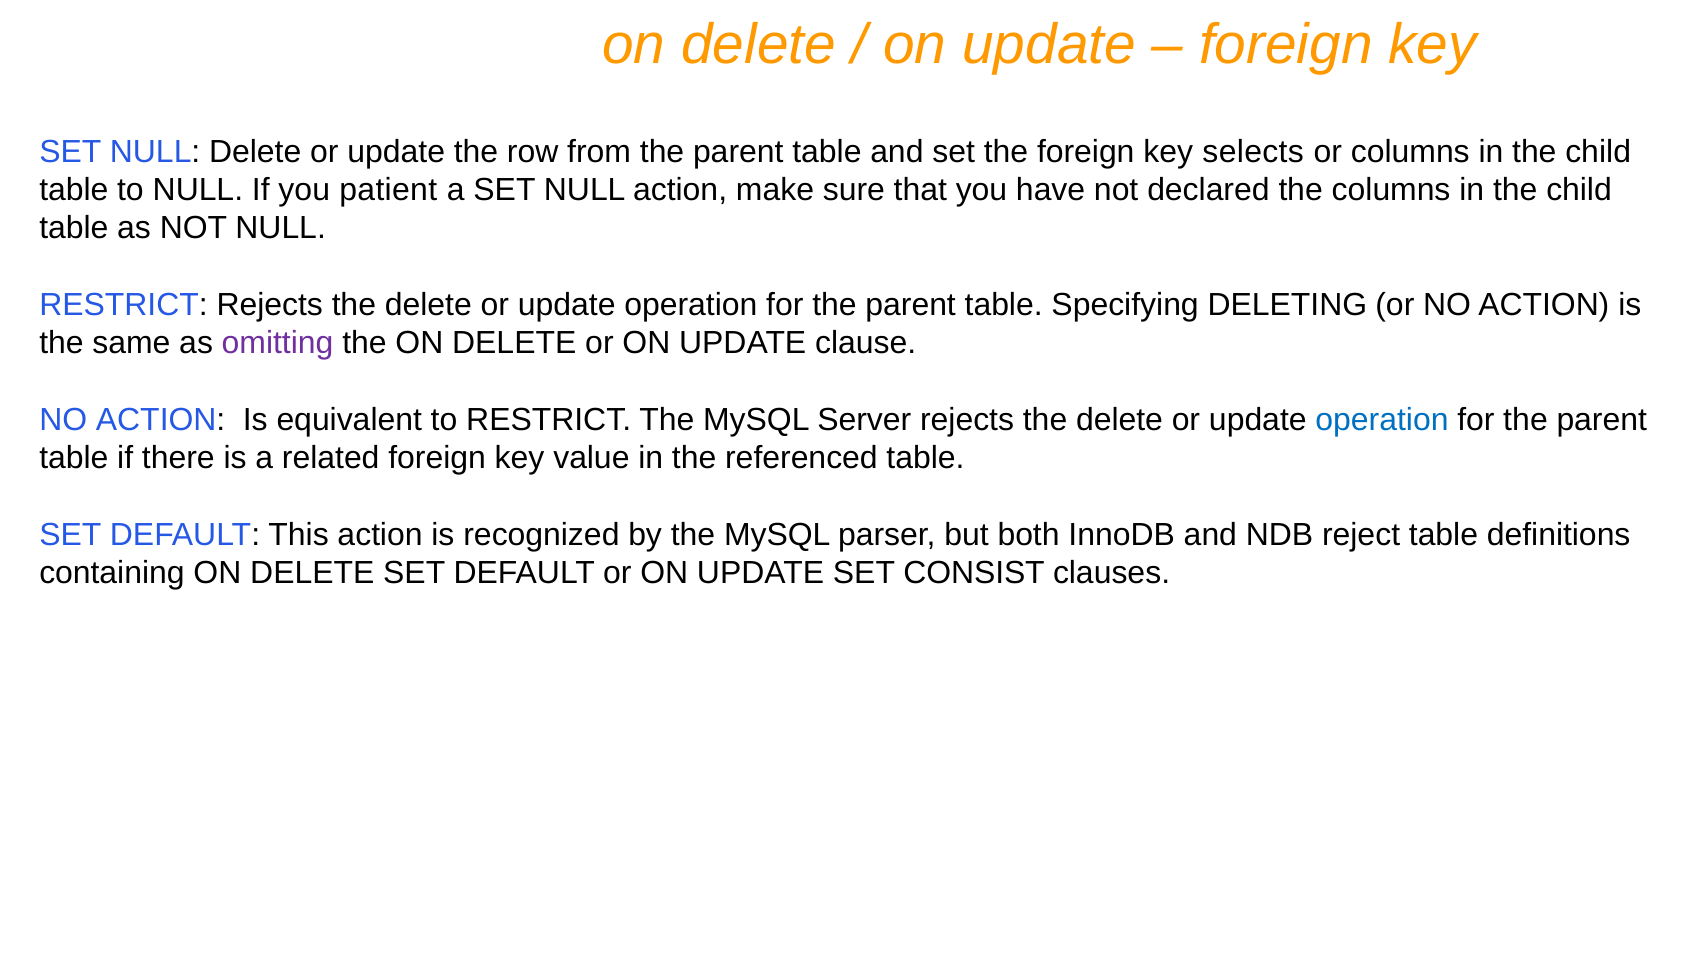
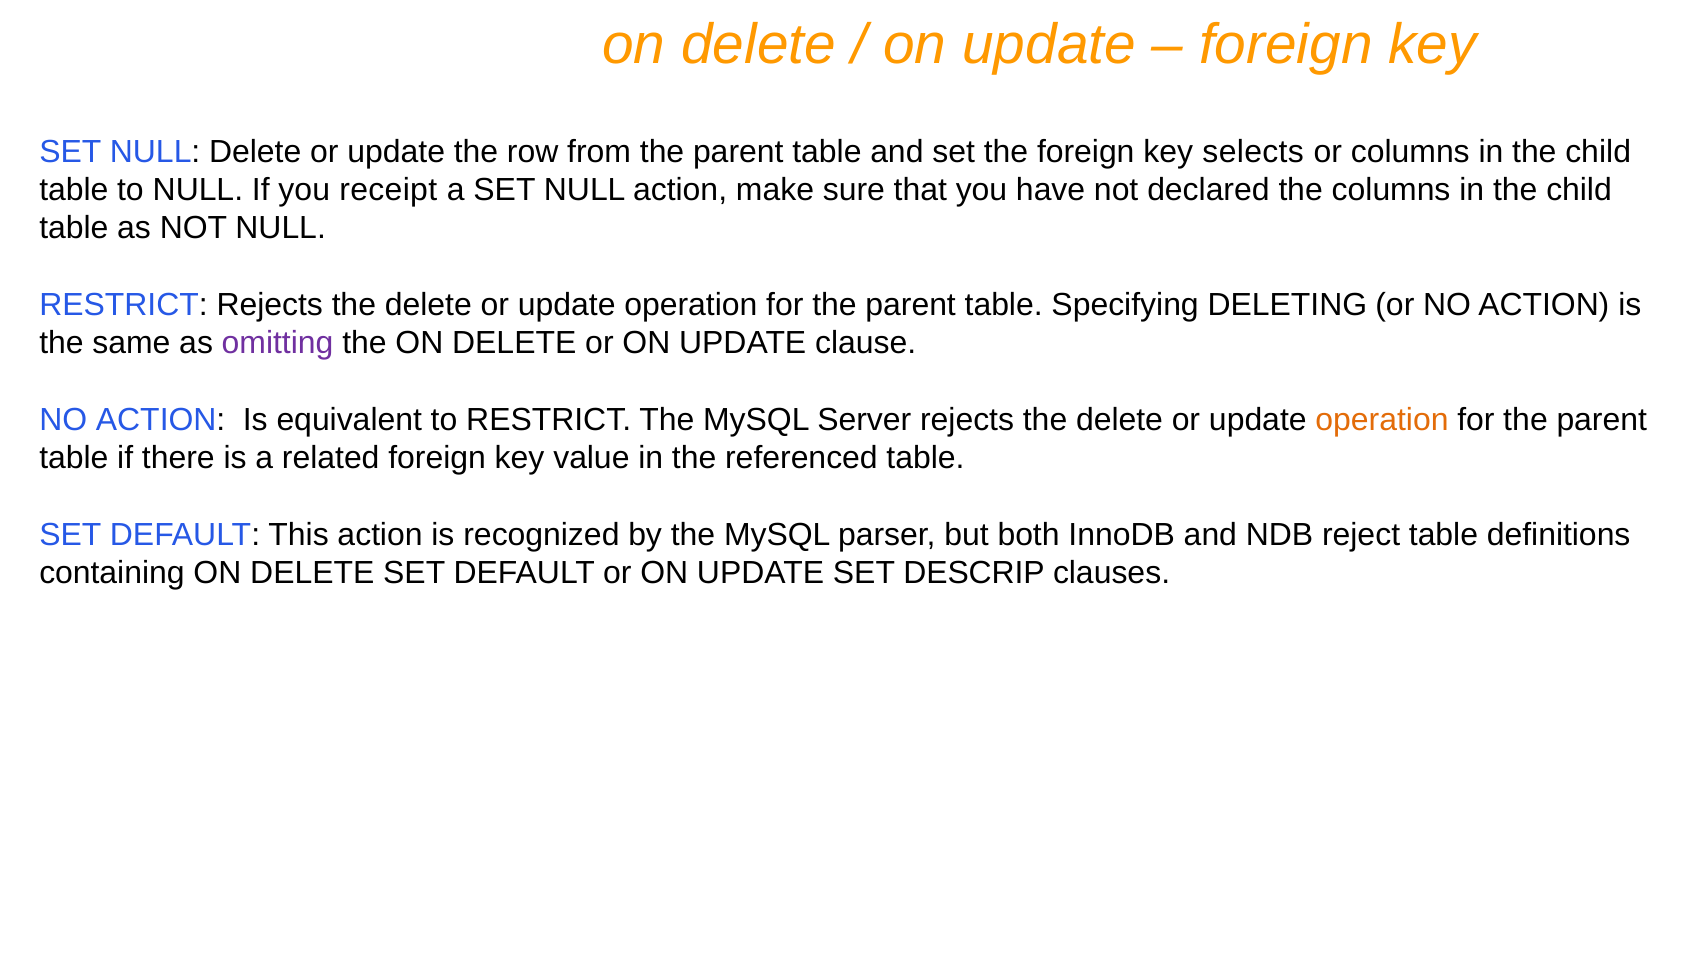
patient: patient -> receipt (388, 190)
operation colour: blue -> orange (1382, 420)
CONSIST: CONSIST -> DESCRIP (974, 573)
